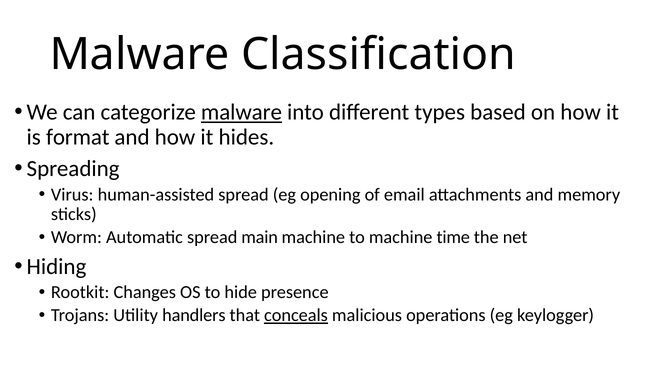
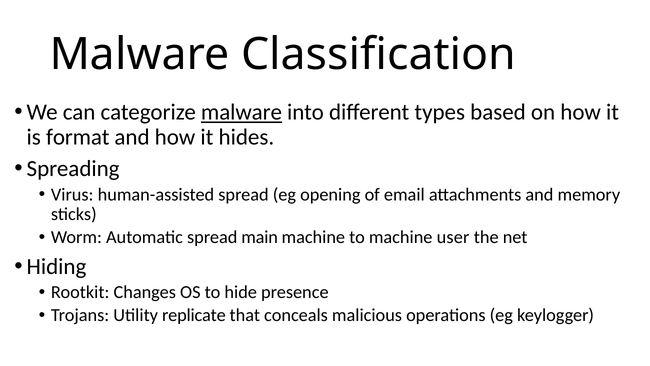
time: time -> user (453, 237)
handlers: handlers -> replicate (194, 315)
conceals underline: present -> none (296, 315)
